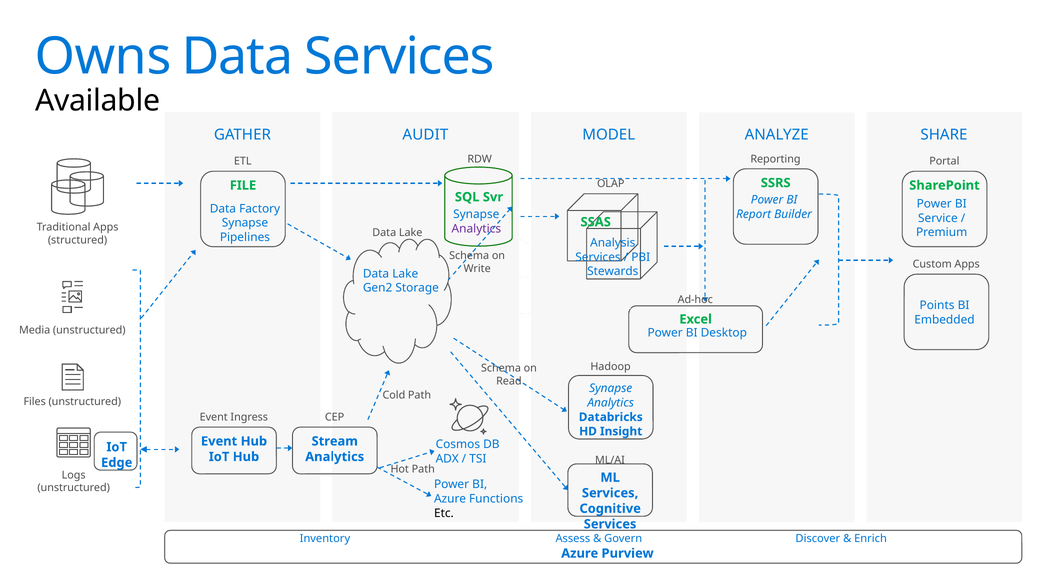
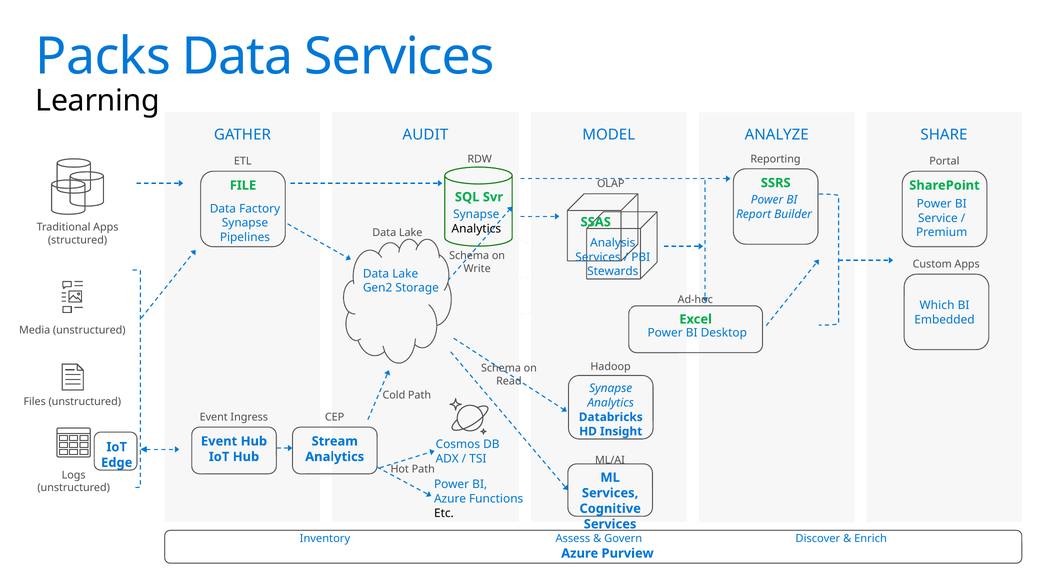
Owns: Owns -> Packs (103, 57)
Available: Available -> Learning (98, 101)
Analytics colour: purple -> black (476, 229)
Points: Points -> Which (937, 306)
